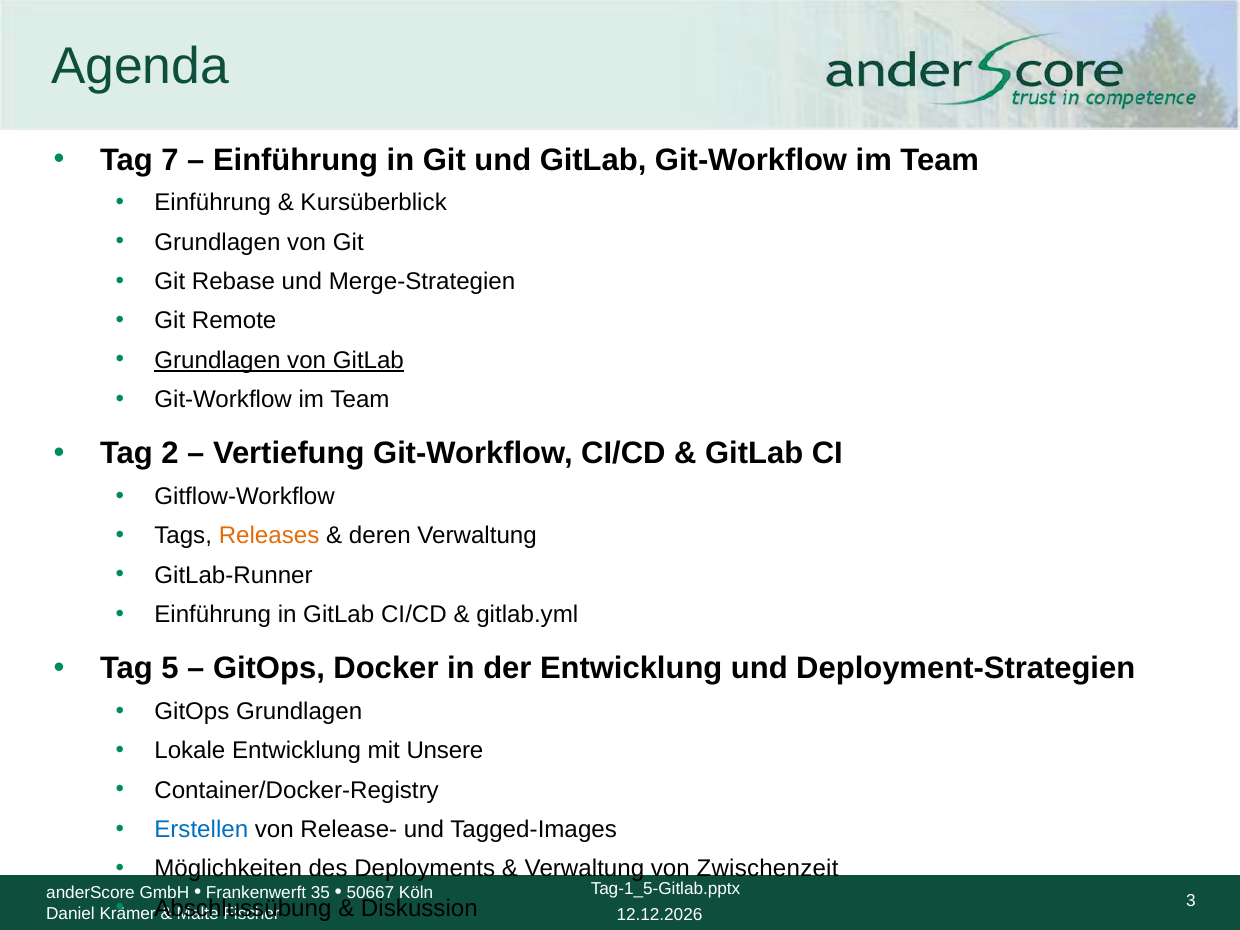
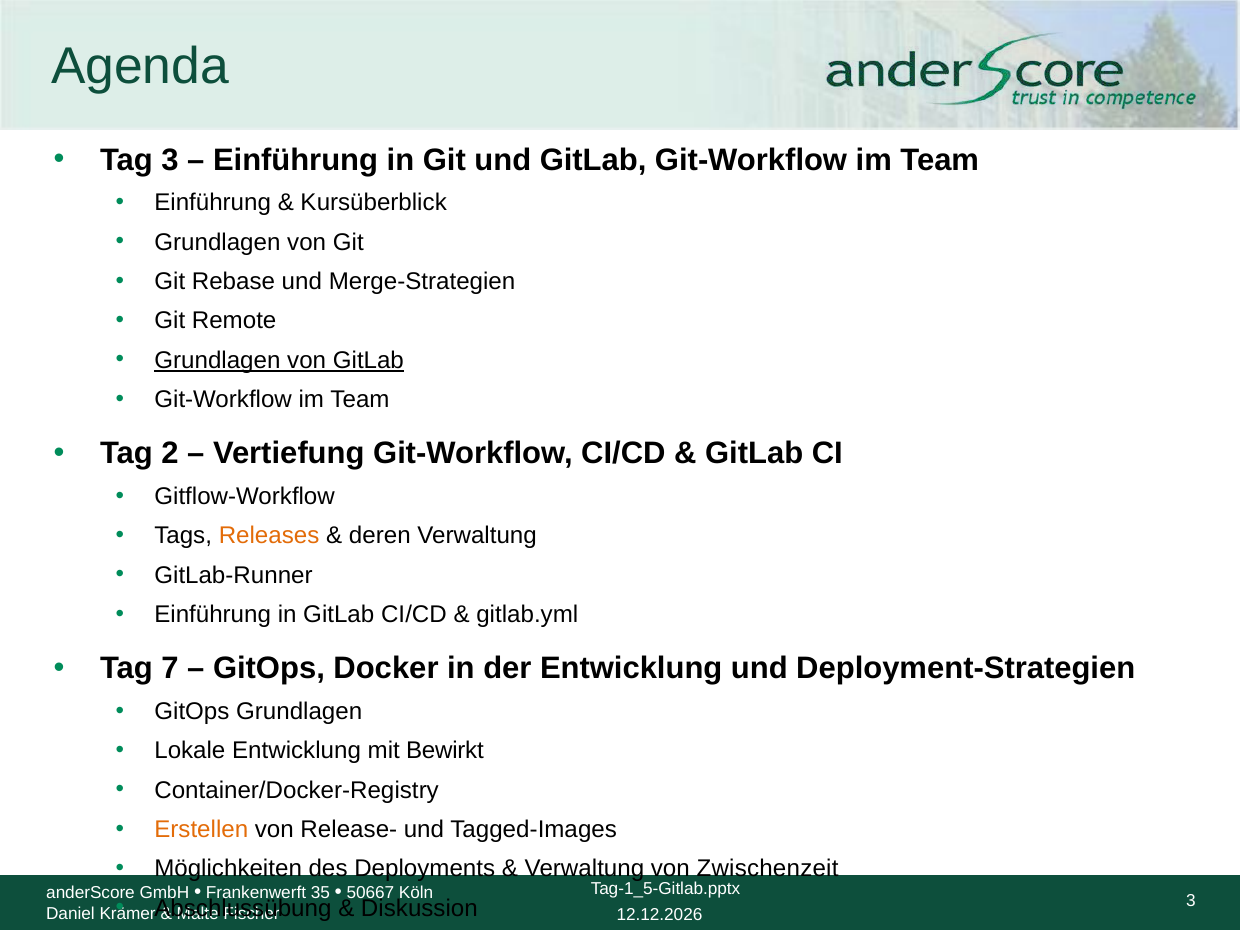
Tag 7: 7 -> 3 (170, 160)
5: 5 -> 7 (170, 669)
Unsere: Unsere -> Bewirkt (445, 751)
Erstellen colour: blue -> orange (201, 830)
